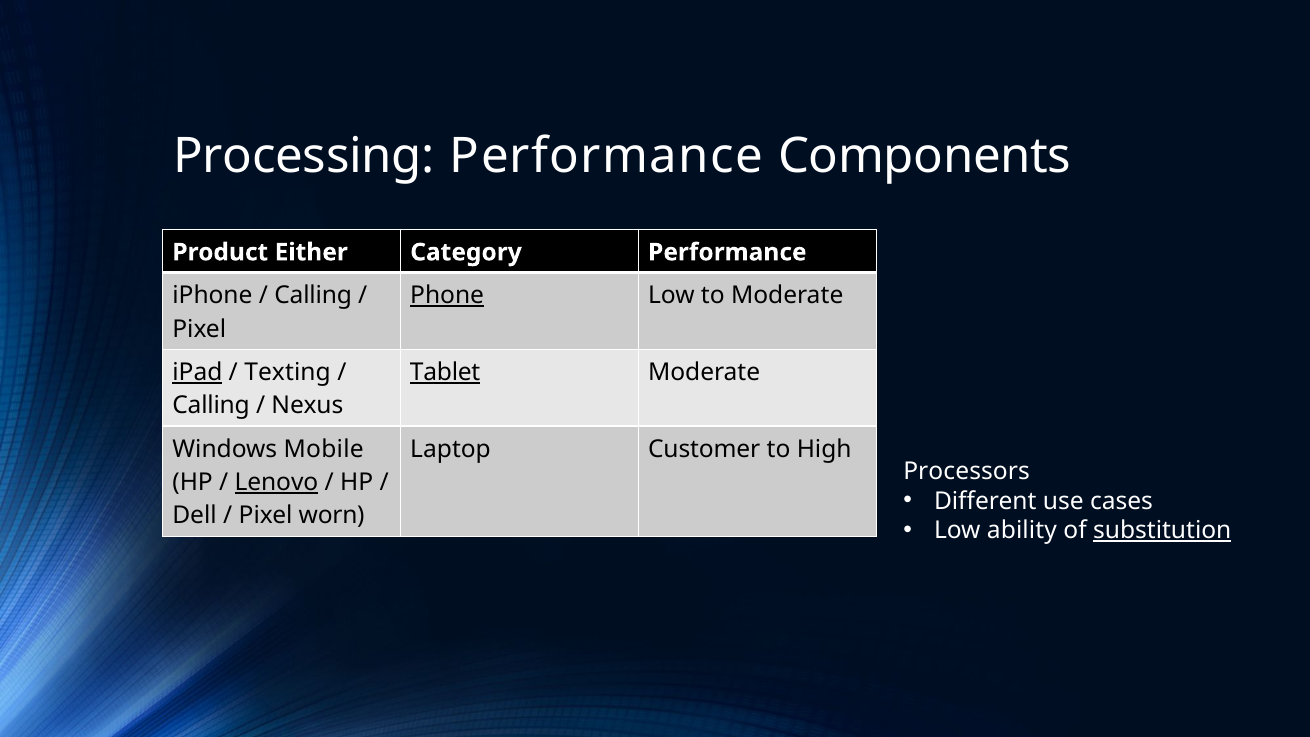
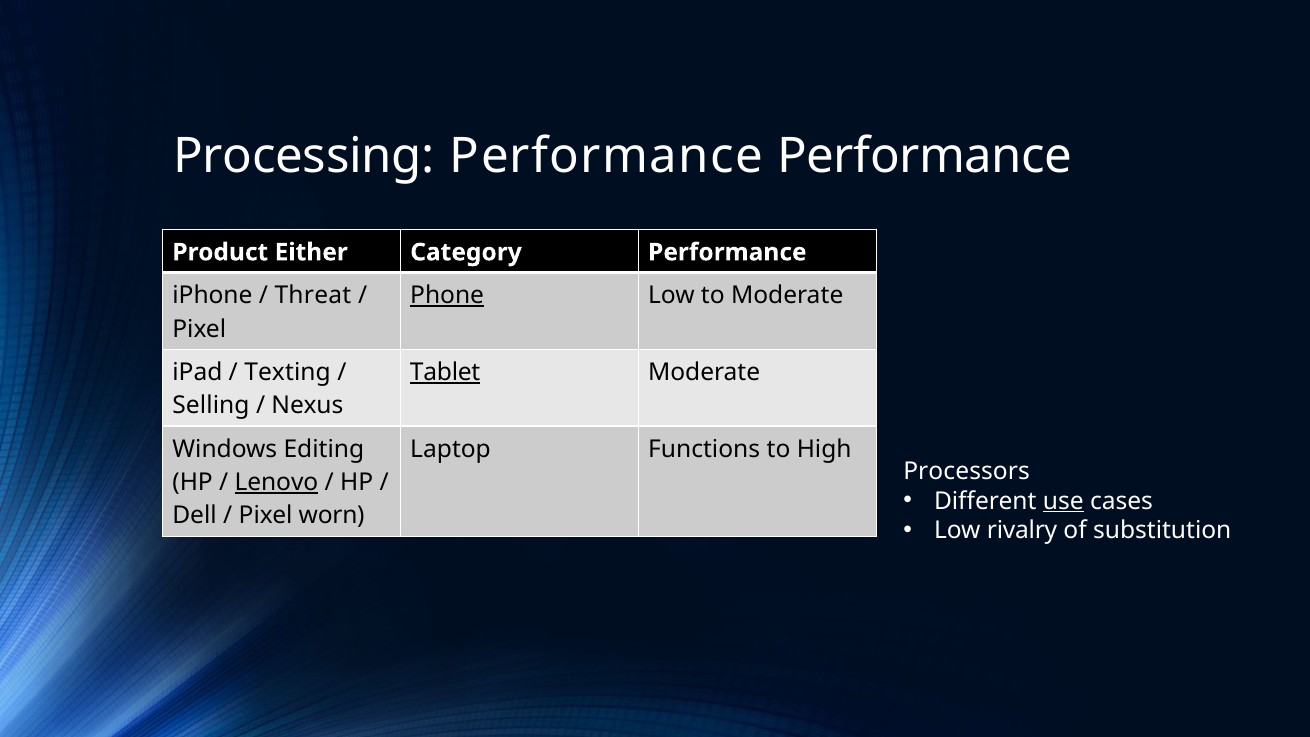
Performance Components: Components -> Performance (925, 157)
Calling: Calling -> Threat (313, 296)
iPad underline: present -> none (197, 372)
Calling: Calling -> Selling (211, 406)
Mobile: Mobile -> Editing (324, 449)
Customer: Customer -> Functions (704, 449)
use underline: none -> present (1063, 501)
ability: ability -> rivalry (1022, 531)
substitution underline: present -> none (1162, 531)
